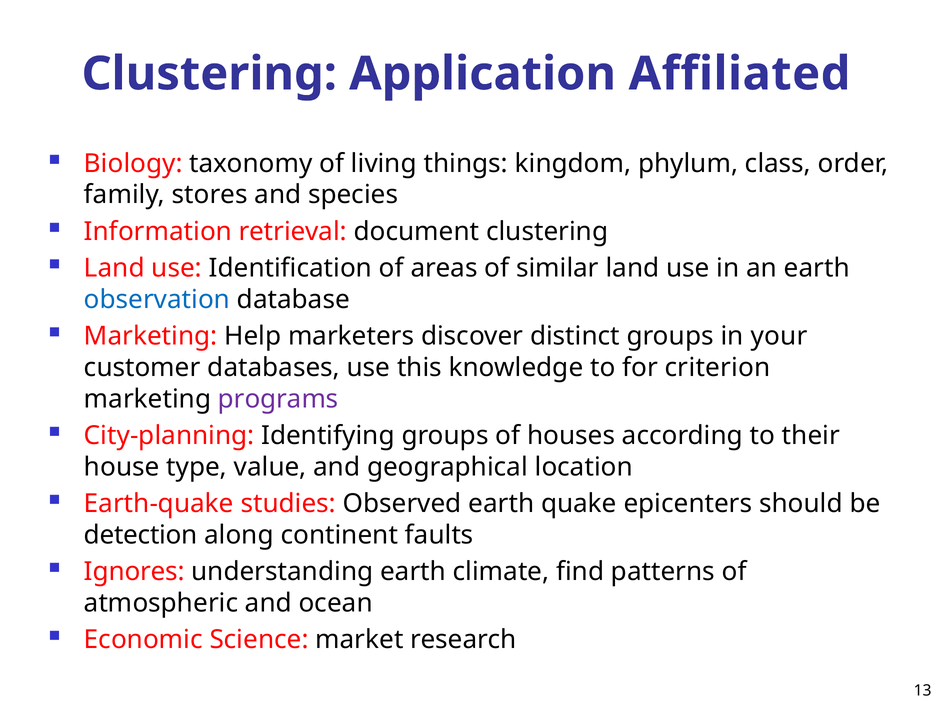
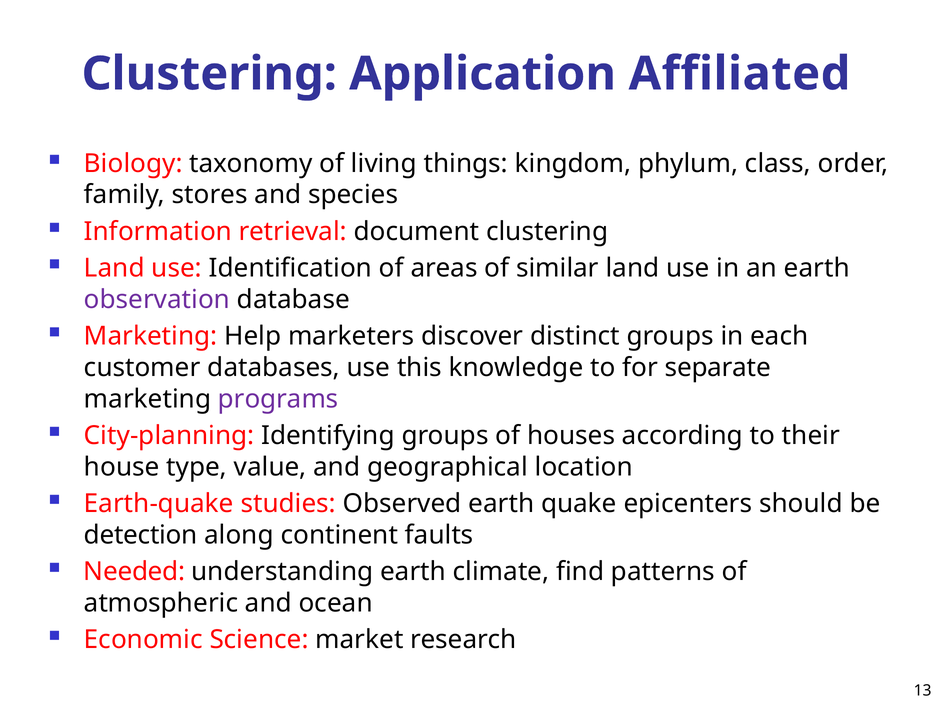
observation colour: blue -> purple (157, 299)
your: your -> each (779, 336)
criterion: criterion -> separate (718, 367)
Ignores: Ignores -> Needed (134, 571)
